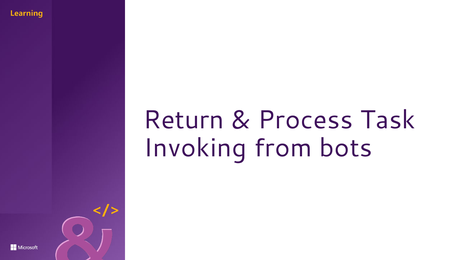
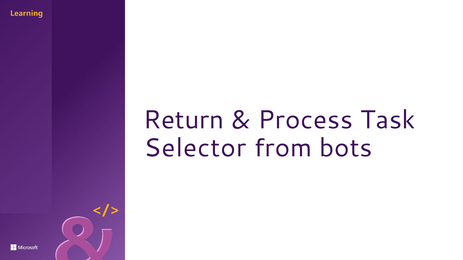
Invoking: Invoking -> Selector (195, 148)
